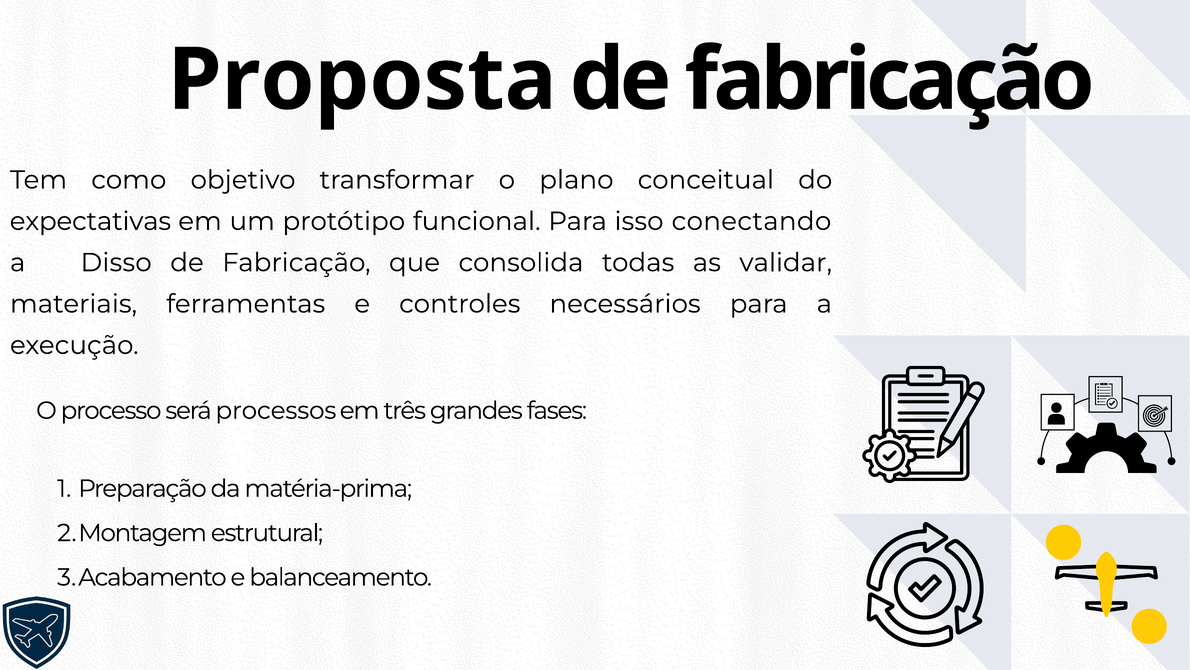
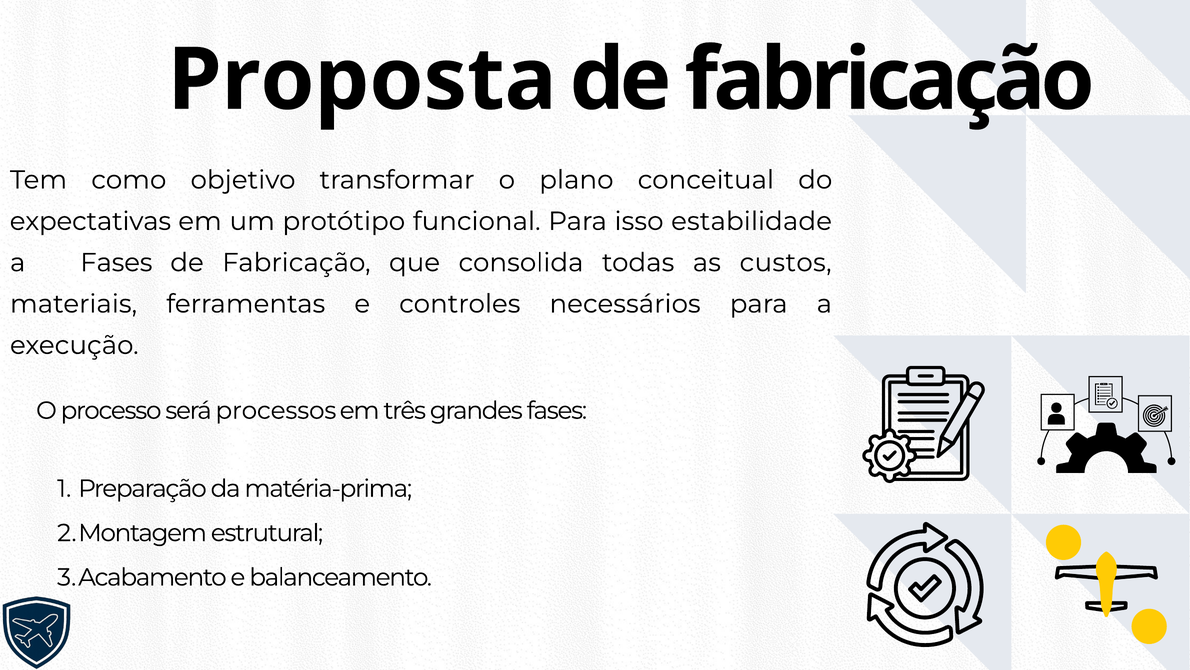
conectando: conectando -> estabilidade (752, 221)
a Disso: Disso -> Fases (116, 262)
validar: validar -> custos (786, 262)
